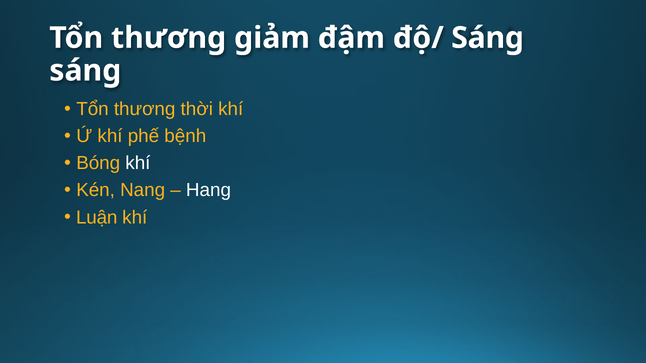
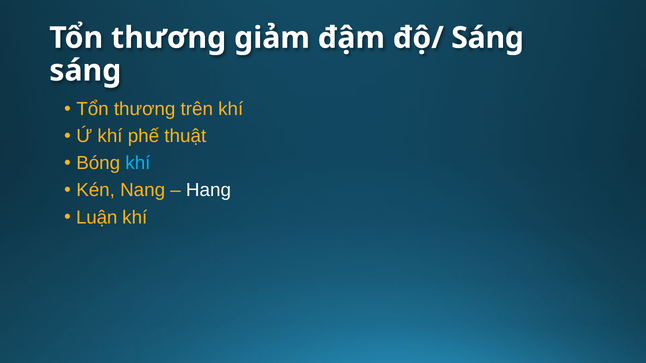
thời: thời -> trên (197, 109)
bệnh: bệnh -> thuật (185, 136)
khí colour: white -> light blue (138, 163)
